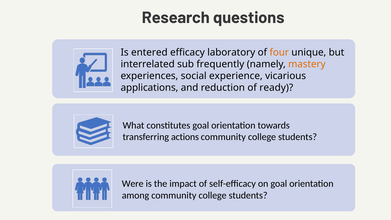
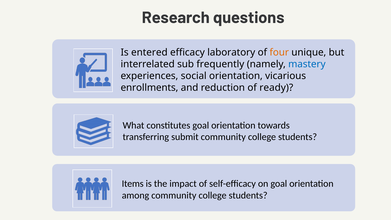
mastery colour: orange -> blue (307, 64)
social experience: experience -> orientation (236, 76)
applications: applications -> enrollments (149, 88)
actions: actions -> submit (185, 137)
Were: Were -> Items (133, 184)
